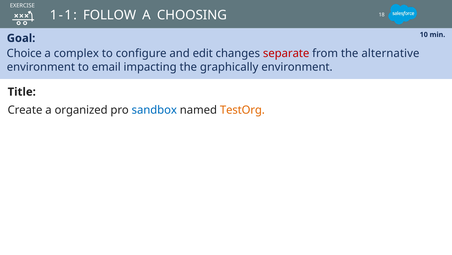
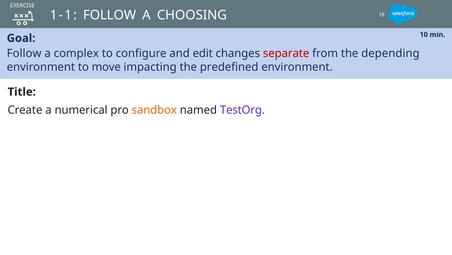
Choice: Choice -> Follow (24, 53)
alternative: alternative -> depending (390, 53)
email: email -> move (106, 67)
graphically: graphically -> predefined (229, 67)
organized: organized -> numerical (81, 110)
sandbox colour: blue -> orange (154, 110)
TestOrg colour: orange -> purple (242, 110)
